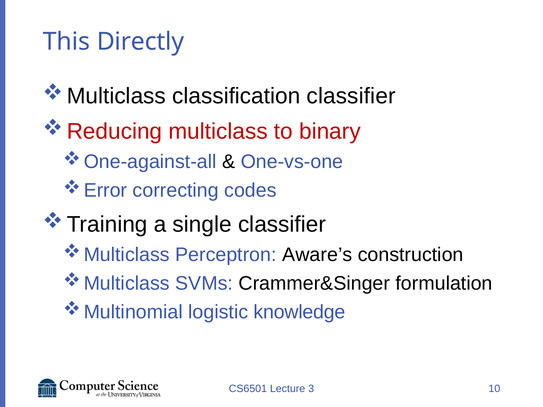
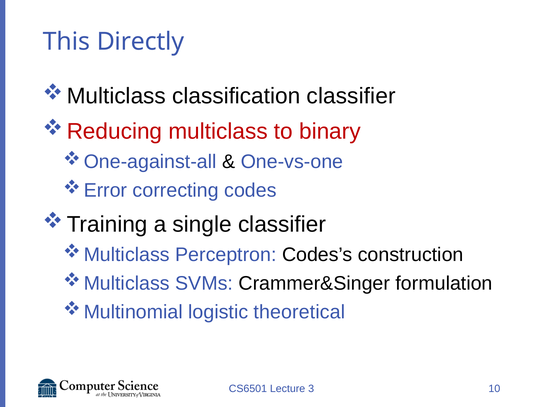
Aware’s: Aware’s -> Codes’s (317, 255)
knowledge: knowledge -> theoretical (299, 312)
